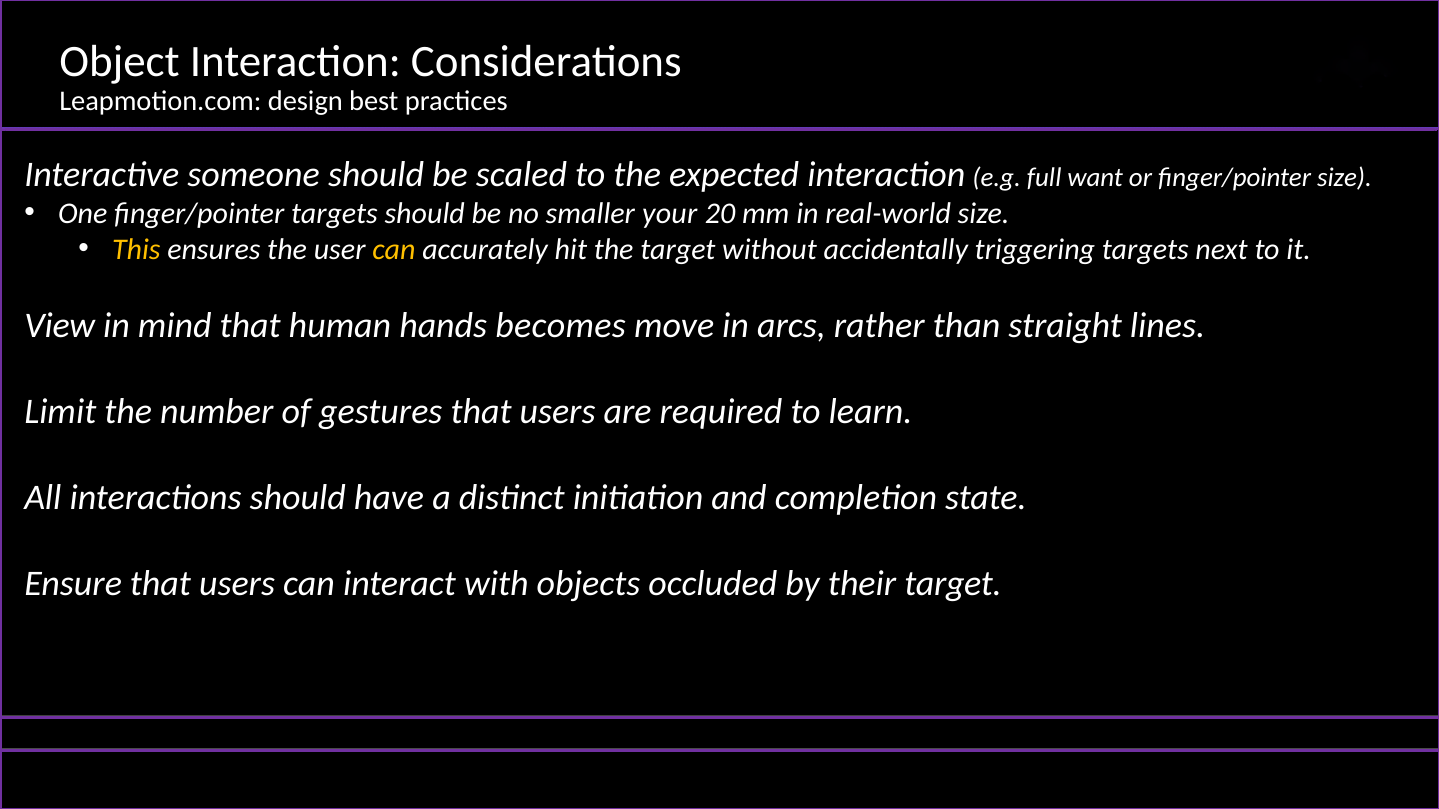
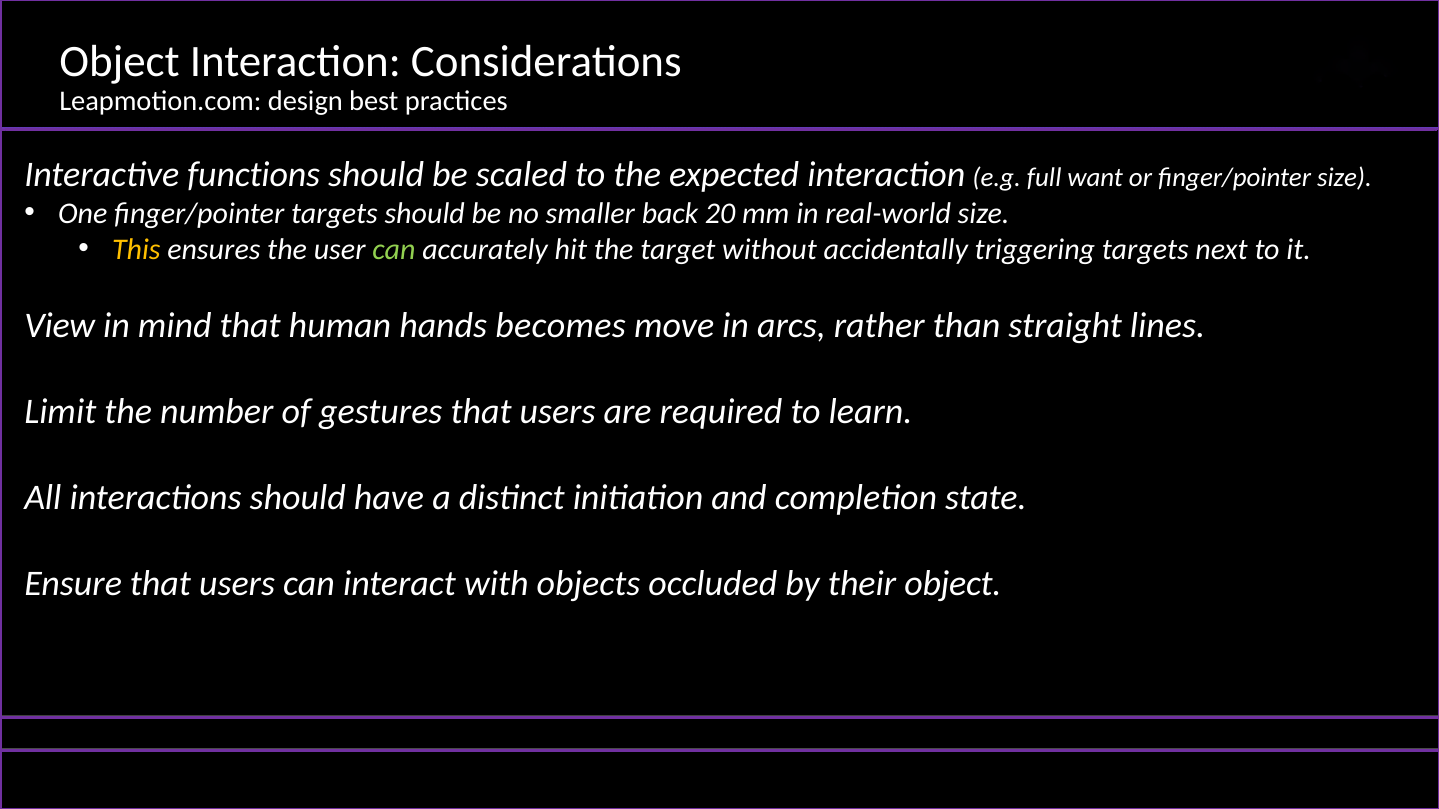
someone: someone -> functions (254, 174)
your: your -> back (670, 213)
can colour: yellow -> light green (394, 249)
their target: target -> object (953, 584)
